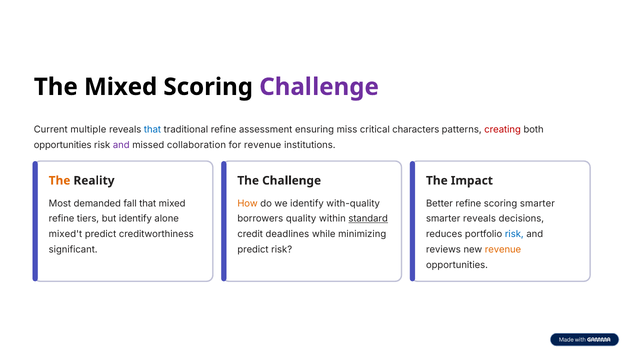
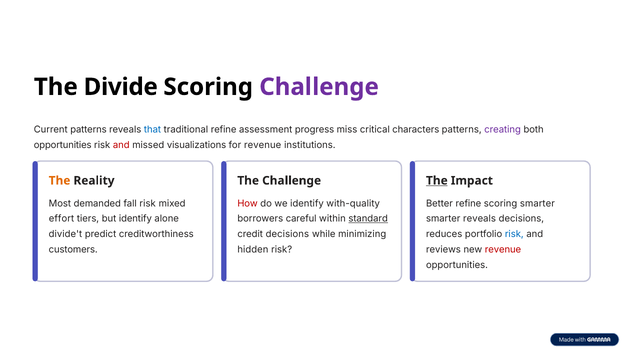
The Mixed: Mixed -> Divide (121, 87)
Current multiple: multiple -> patterns (88, 130)
ensuring: ensuring -> progress (315, 130)
creating colour: red -> purple (503, 130)
and colour: purple -> red (121, 145)
collaboration: collaboration -> visualizations (197, 145)
The underline: none -> present (437, 181)
fall that: that -> risk (148, 203)
How colour: orange -> red (248, 203)
refine: refine -> effort (61, 219)
quality: quality -> careful (301, 219)
mixed't: mixed't -> divide't (65, 234)
credit deadlines: deadlines -> decisions (287, 234)
significant: significant -> customers (73, 250)
predict: predict -> hidden (253, 250)
revenue colour: orange -> red (503, 250)
